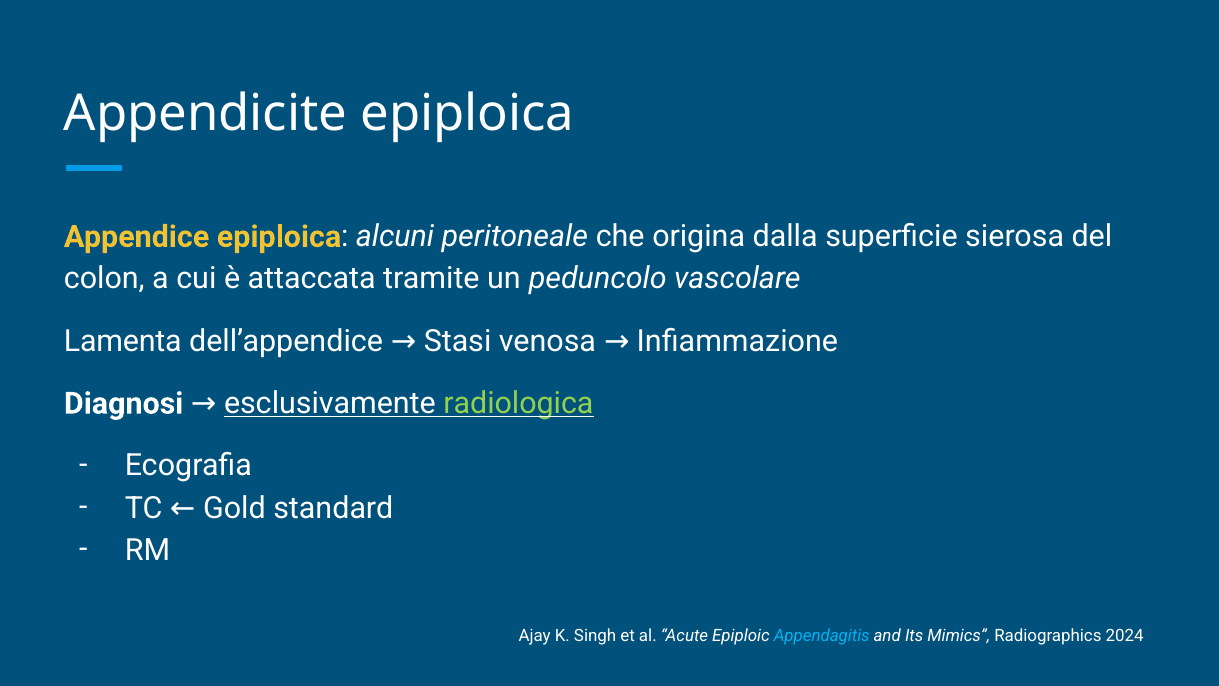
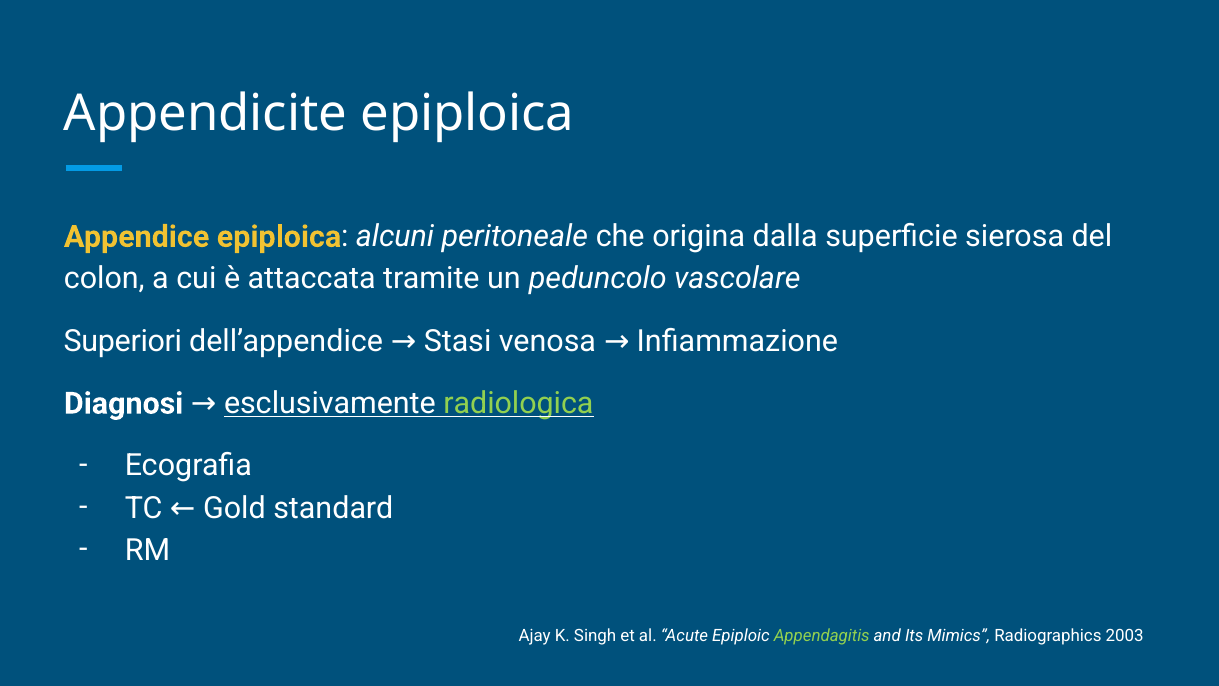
Lamenta: Lamenta -> Superiori (123, 341)
Appendagitis colour: light blue -> light green (822, 635)
2024: 2024 -> 2003 (1125, 635)
